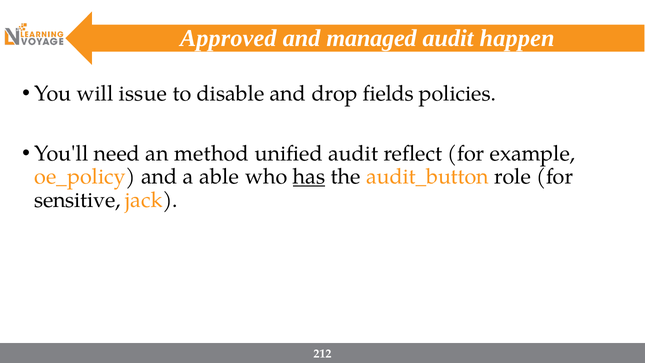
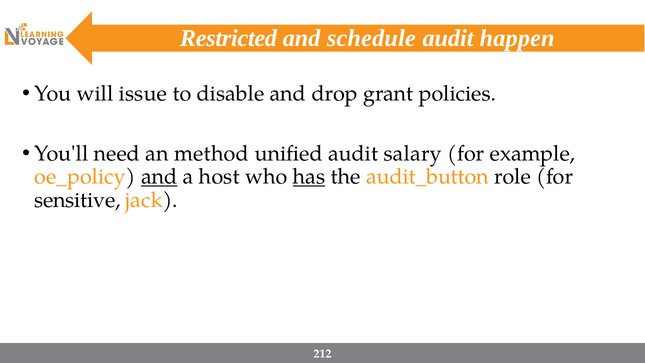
Approved: Approved -> Restricted (229, 38)
managed: managed -> schedule (371, 38)
fields: fields -> grant (388, 94)
reflect: reflect -> salary (413, 153)
and underline: none -> present (159, 177)
able: able -> host (219, 177)
